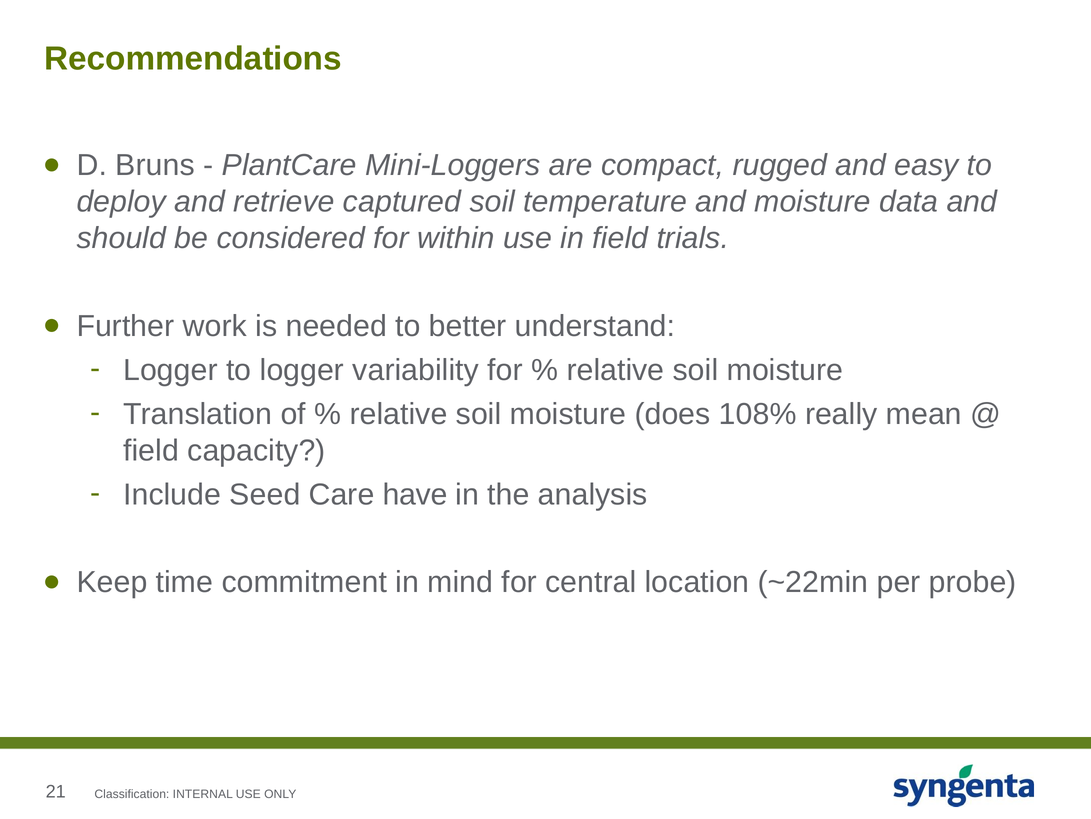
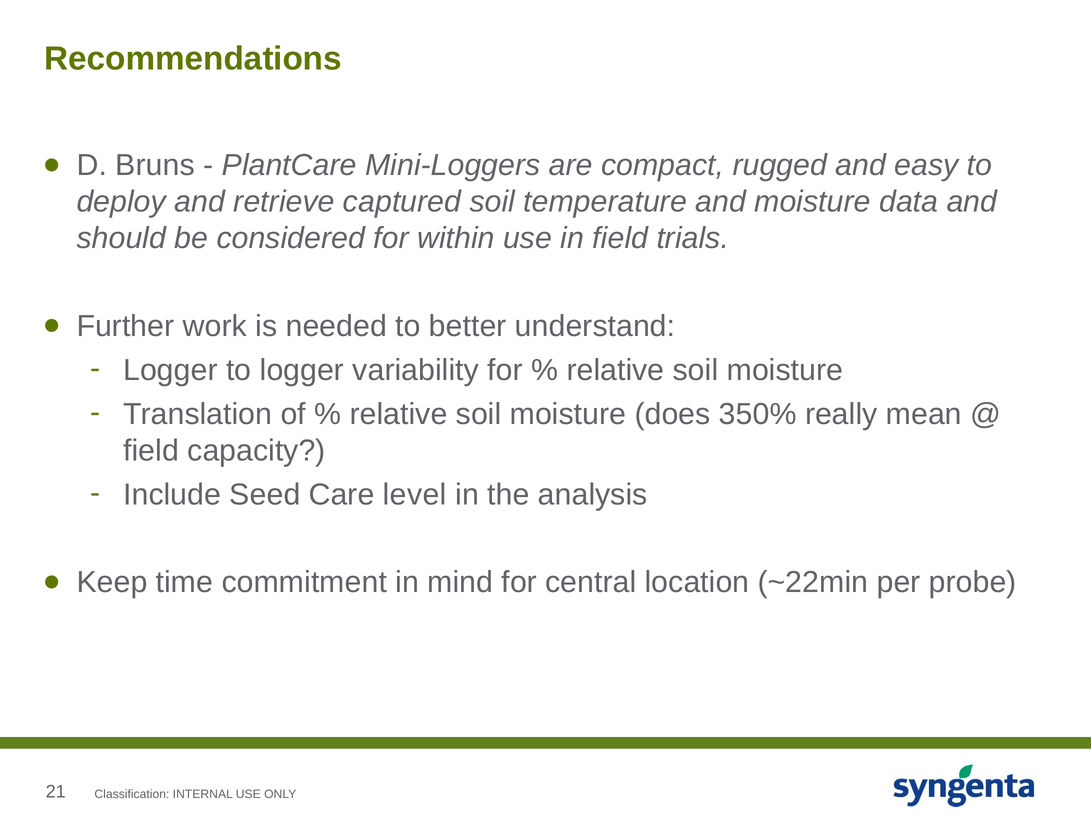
108%: 108% -> 350% (758, 414)
have: have -> level (415, 494)
